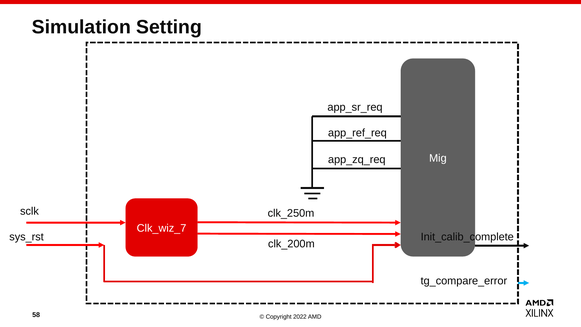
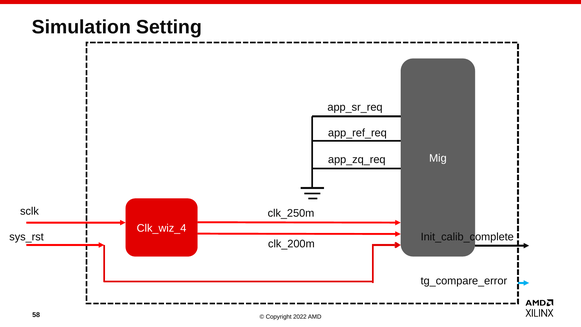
Clk_wiz_7: Clk_wiz_7 -> Clk_wiz_4 (162, 228)
